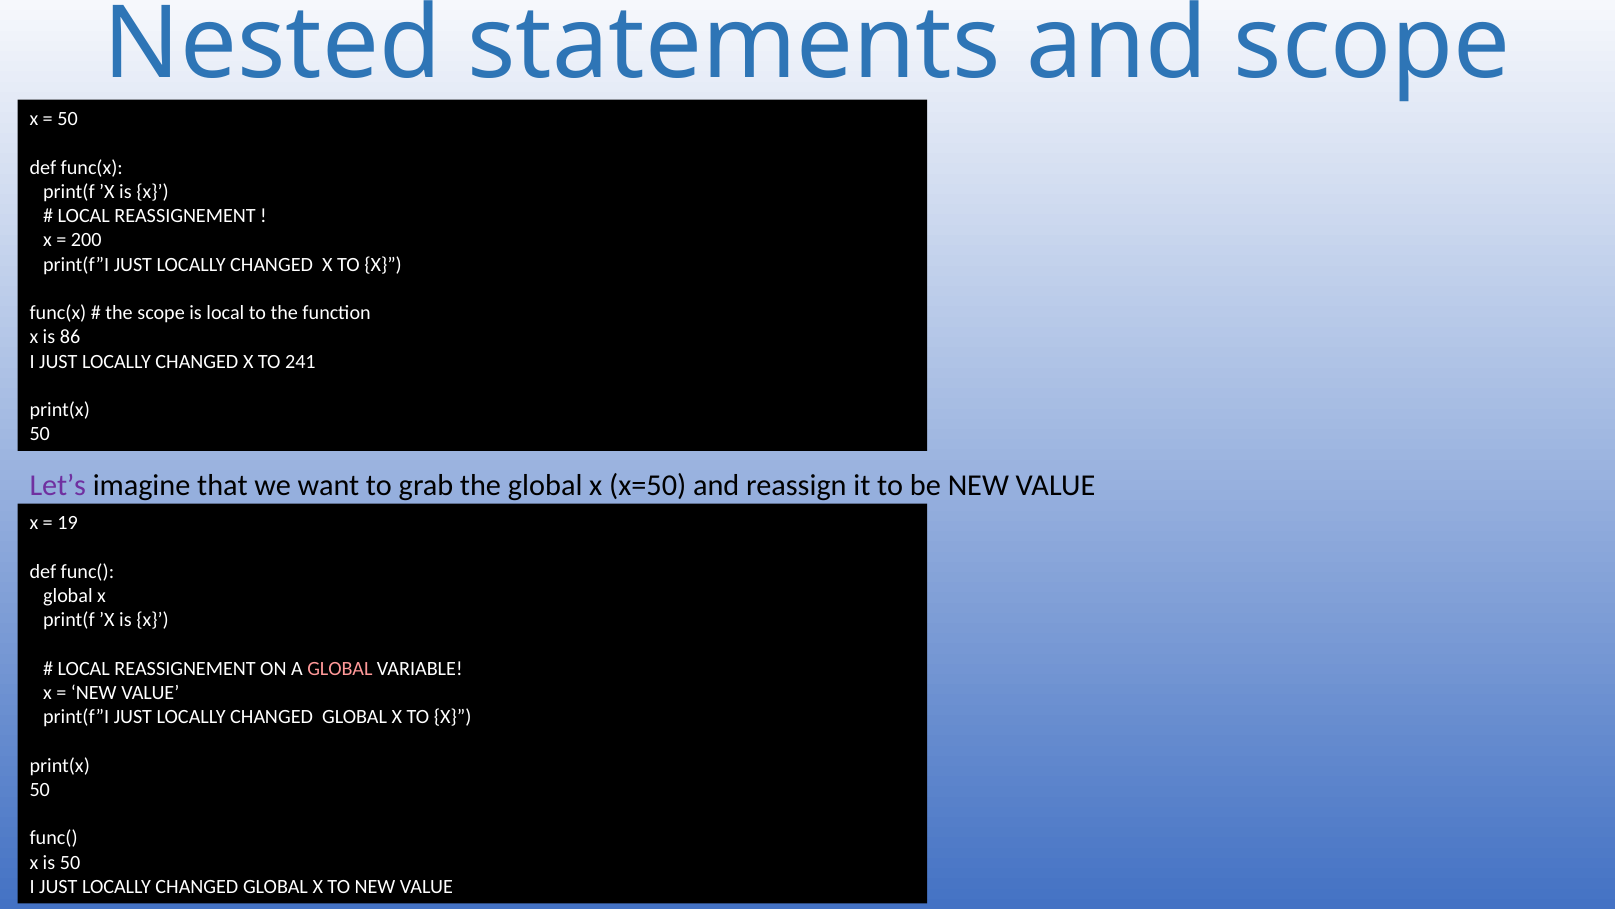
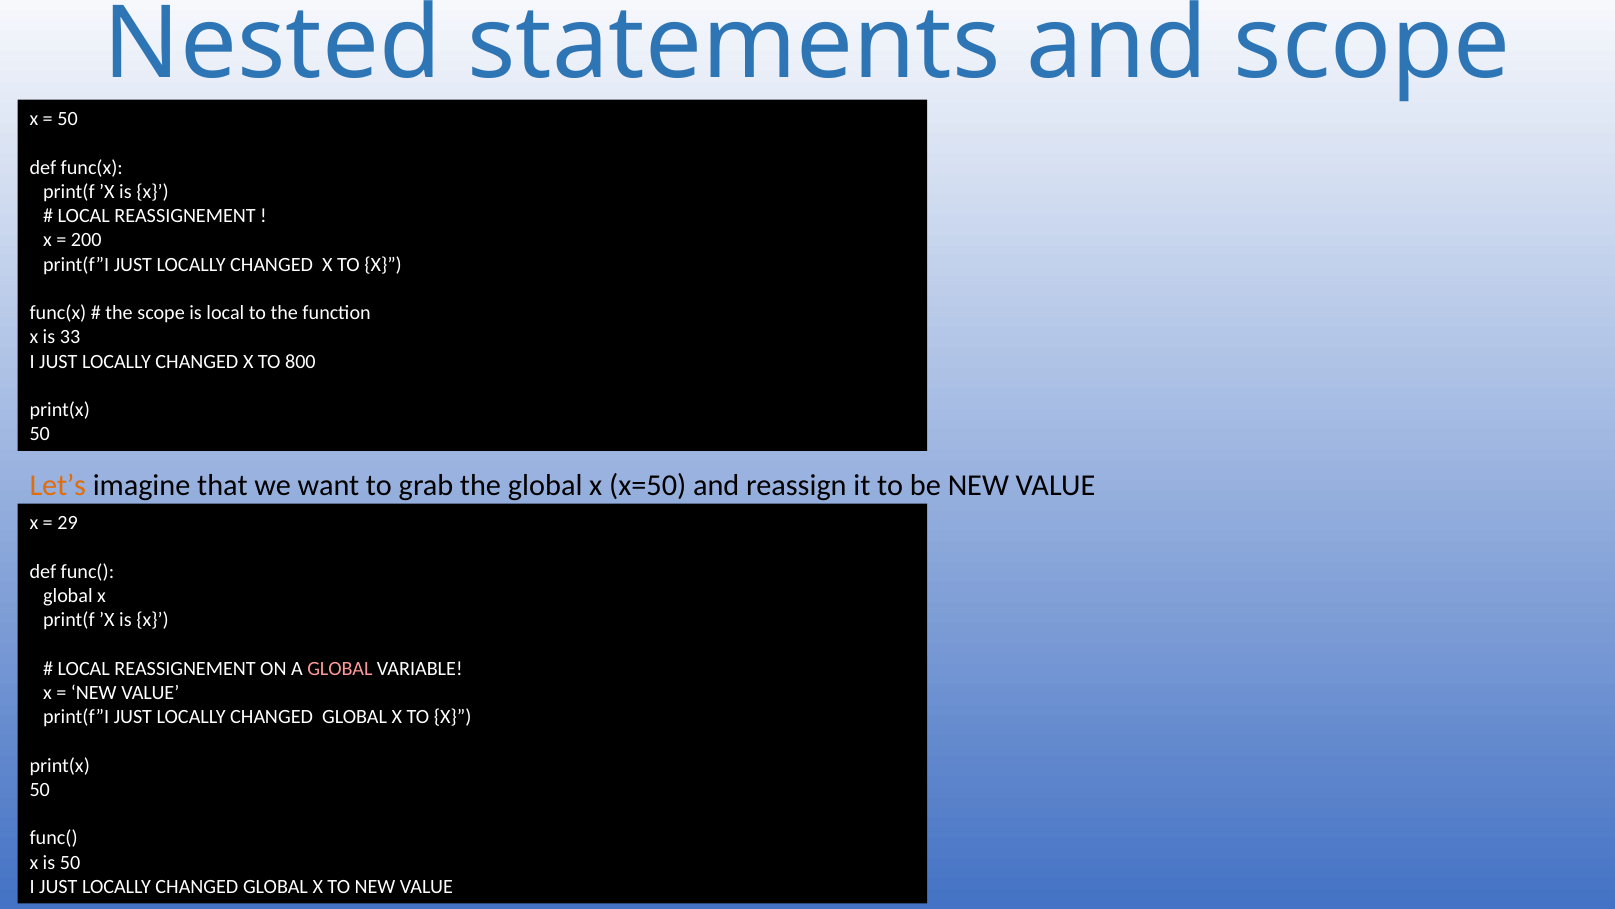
86: 86 -> 33 (70, 337)
241: 241 -> 800 (300, 361)
Let’s colour: purple -> orange (58, 485)
19: 19 -> 29 (68, 523)
